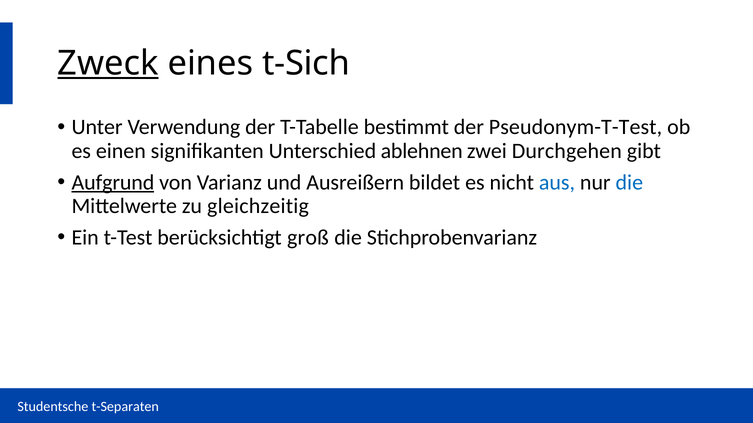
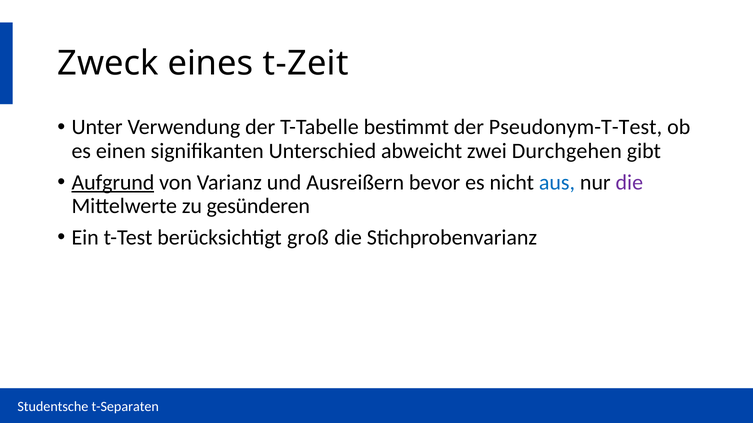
Zweck underline: present -> none (108, 63)
t-Sich: t-Sich -> t-Zeit (306, 63)
ablehnen: ablehnen -> abweicht (422, 151)
bildet: bildet -> bevor (435, 183)
die colour: blue -> purple (629, 183)
gleichzeitig: gleichzeitig -> gesünderen (258, 206)
